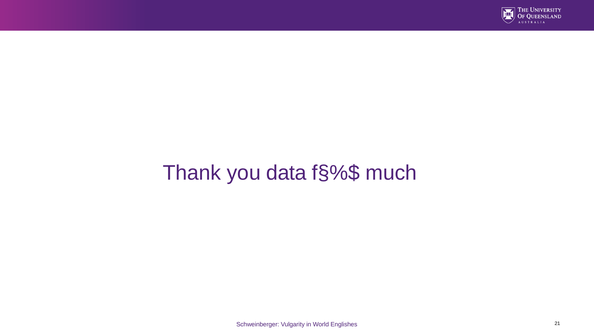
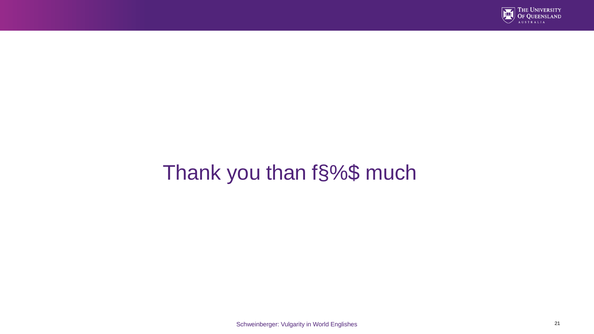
data: data -> than (286, 173)
